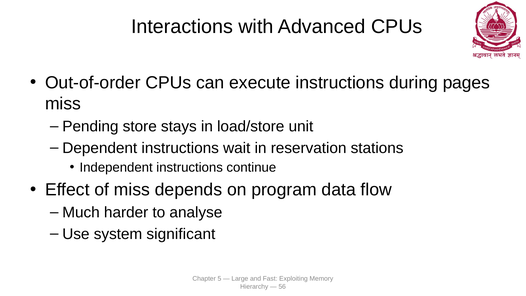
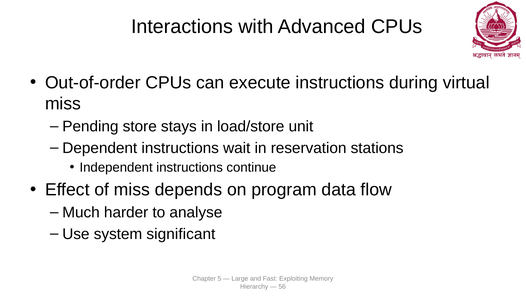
pages: pages -> virtual (466, 83)
